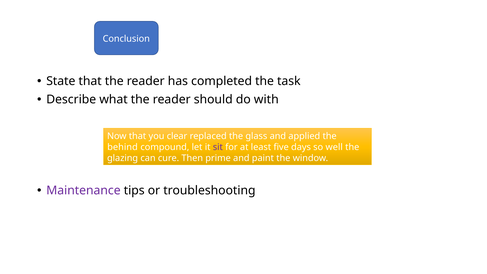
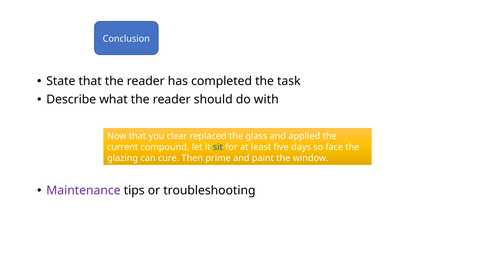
behind: behind -> current (123, 147)
sit colour: purple -> blue (218, 147)
well: well -> face (334, 147)
